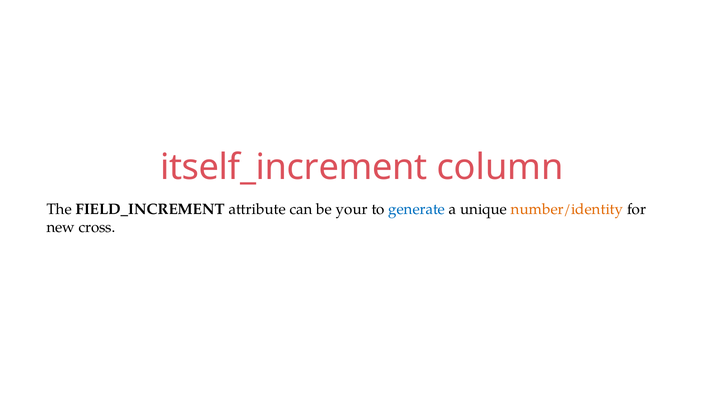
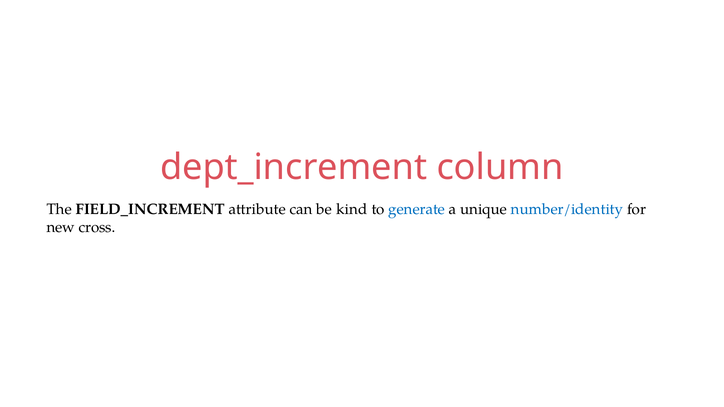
itself_increment: itself_increment -> dept_increment (294, 167)
your: your -> kind (352, 209)
number/identity colour: orange -> blue (567, 209)
